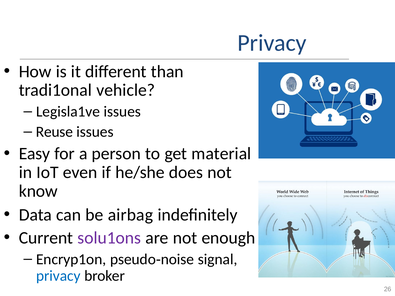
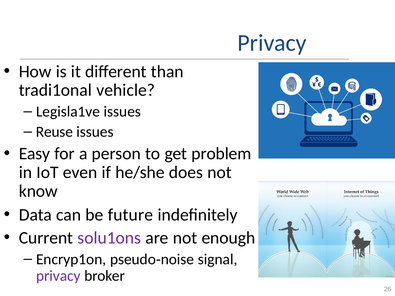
material: material -> problem (221, 154)
airbag: airbag -> future (130, 215)
privacy colour: blue -> purple (58, 276)
